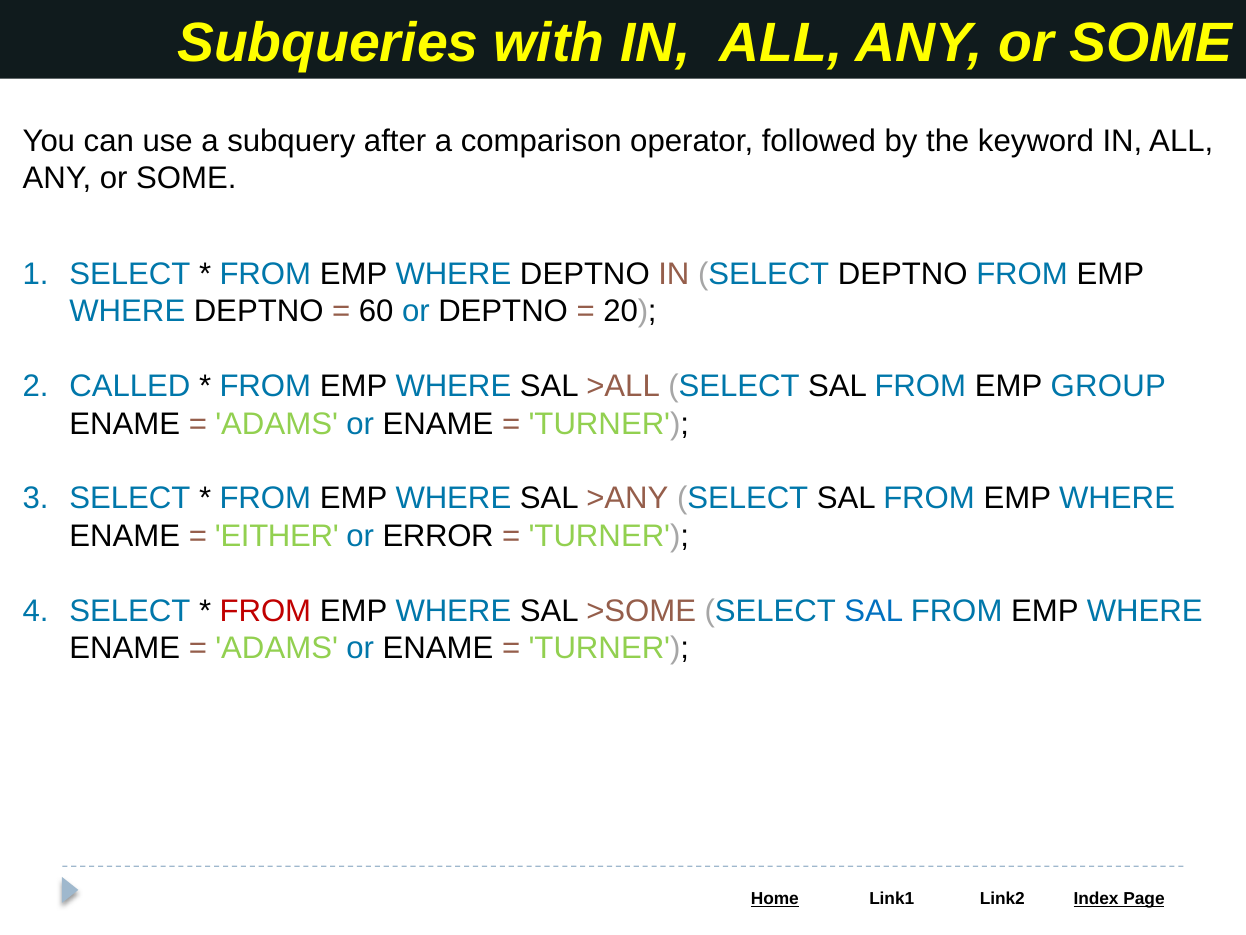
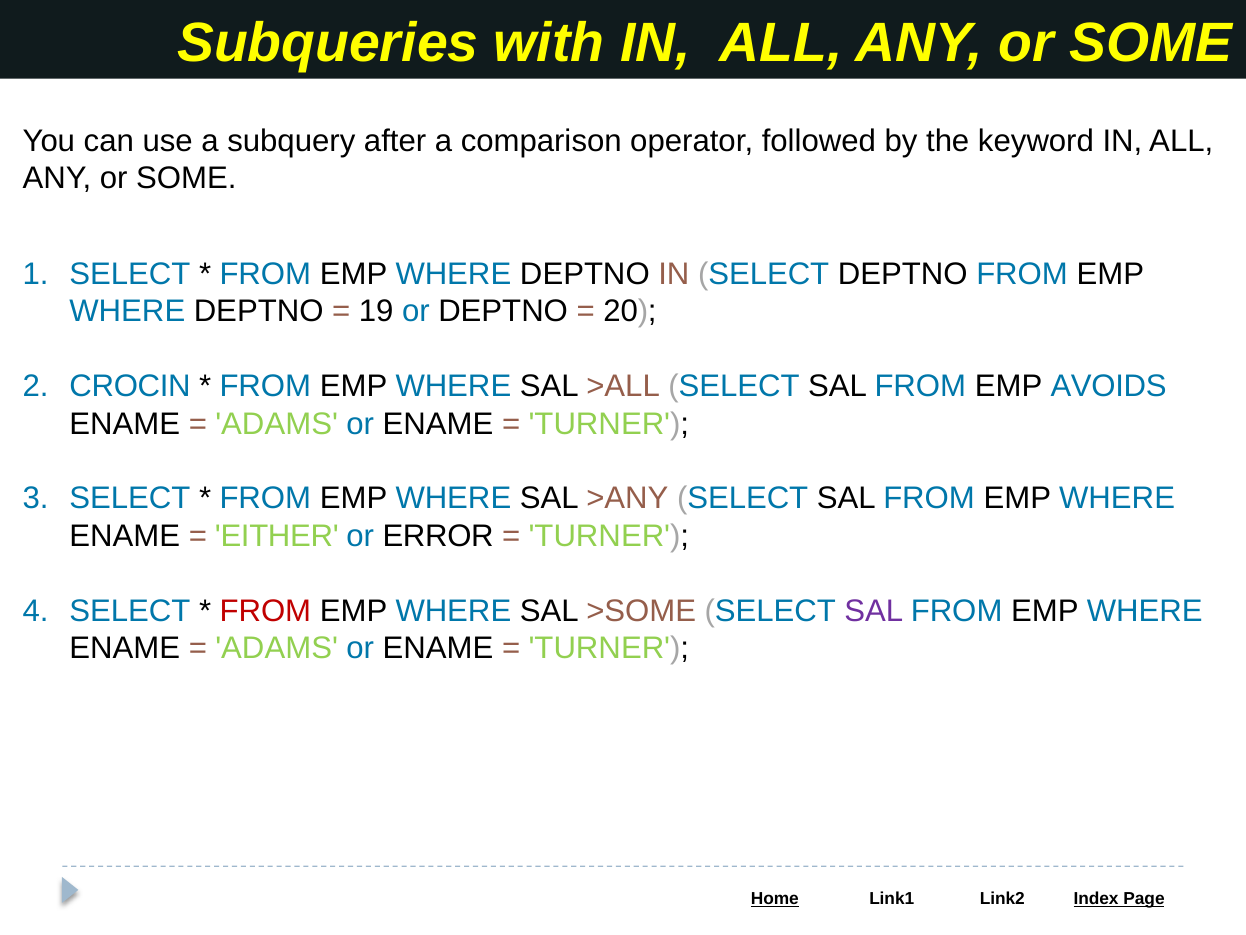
60: 60 -> 19 (376, 311)
CALLED: CALLED -> CROCIN (130, 386)
GROUP: GROUP -> AVOIDS (1109, 386)
SAL colour: blue -> purple (874, 611)
